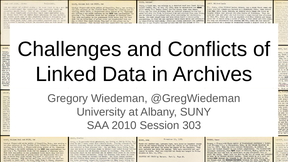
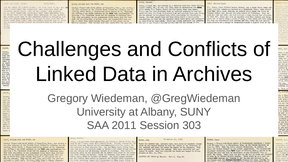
2010: 2010 -> 2011 (124, 125)
